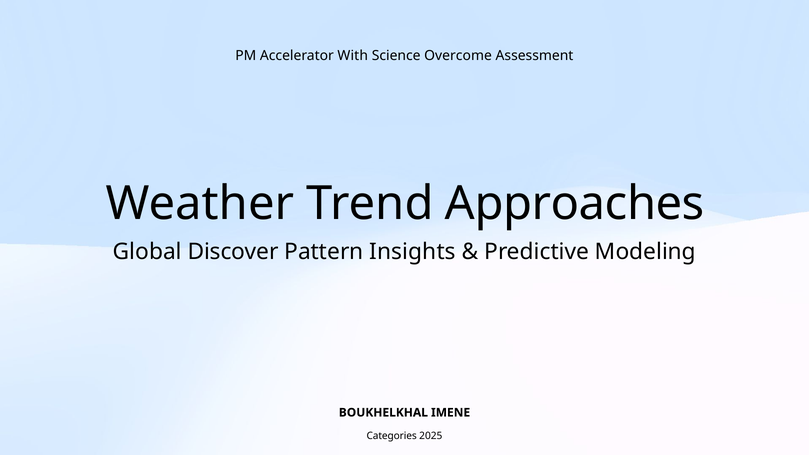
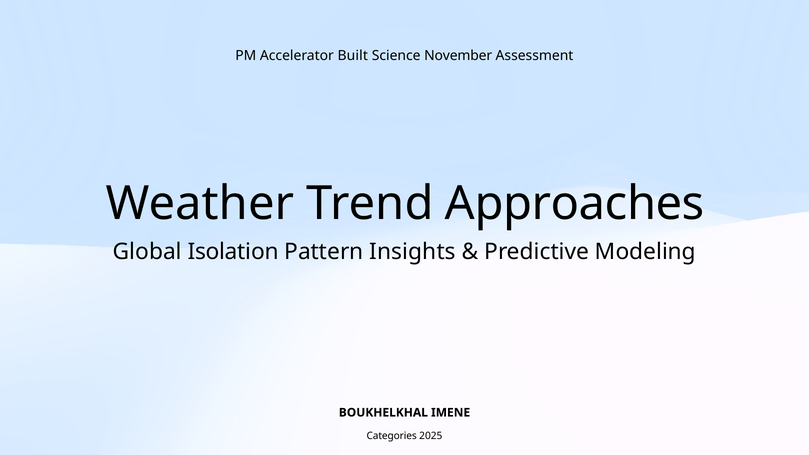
With: With -> Built (353, 56)
Overcome: Overcome -> November (458, 56)
Discover: Discover -> Isolation (233, 252)
